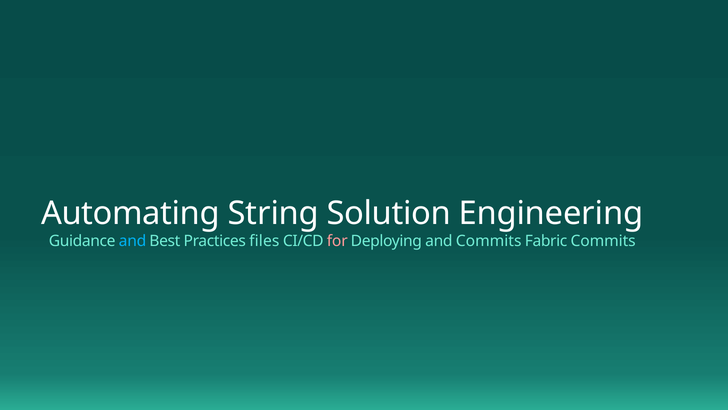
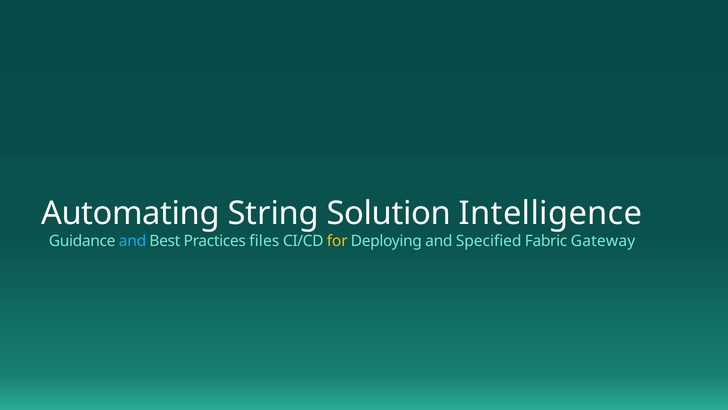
Engineering: Engineering -> Intelligence (551, 213)
for colour: pink -> yellow (337, 241)
and Commits: Commits -> Specified (489, 241)
Fabric Commits: Commits -> Gateway (603, 241)
